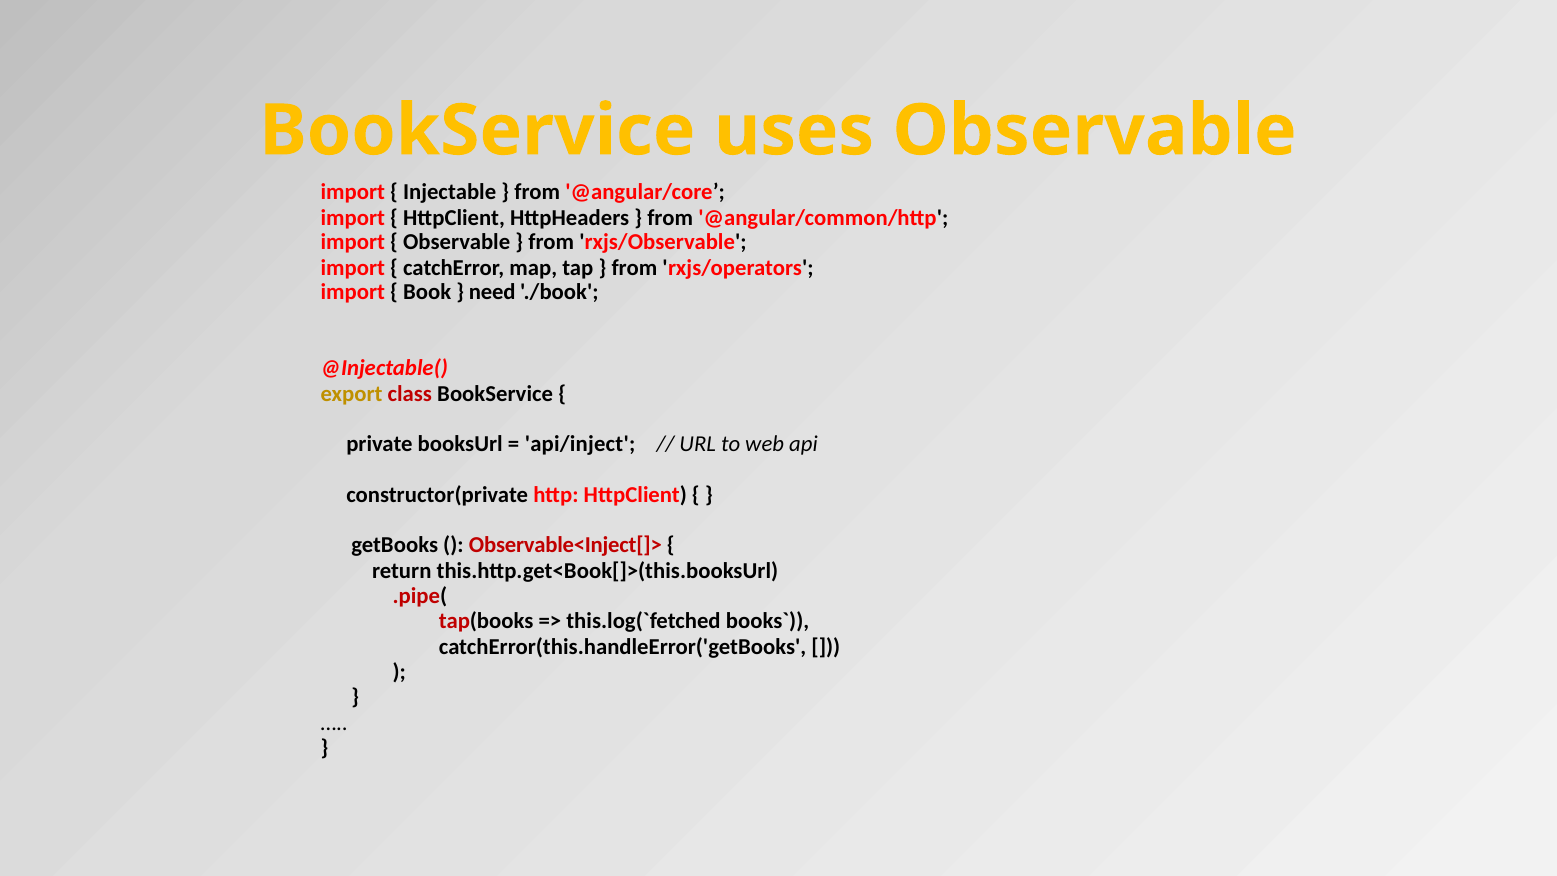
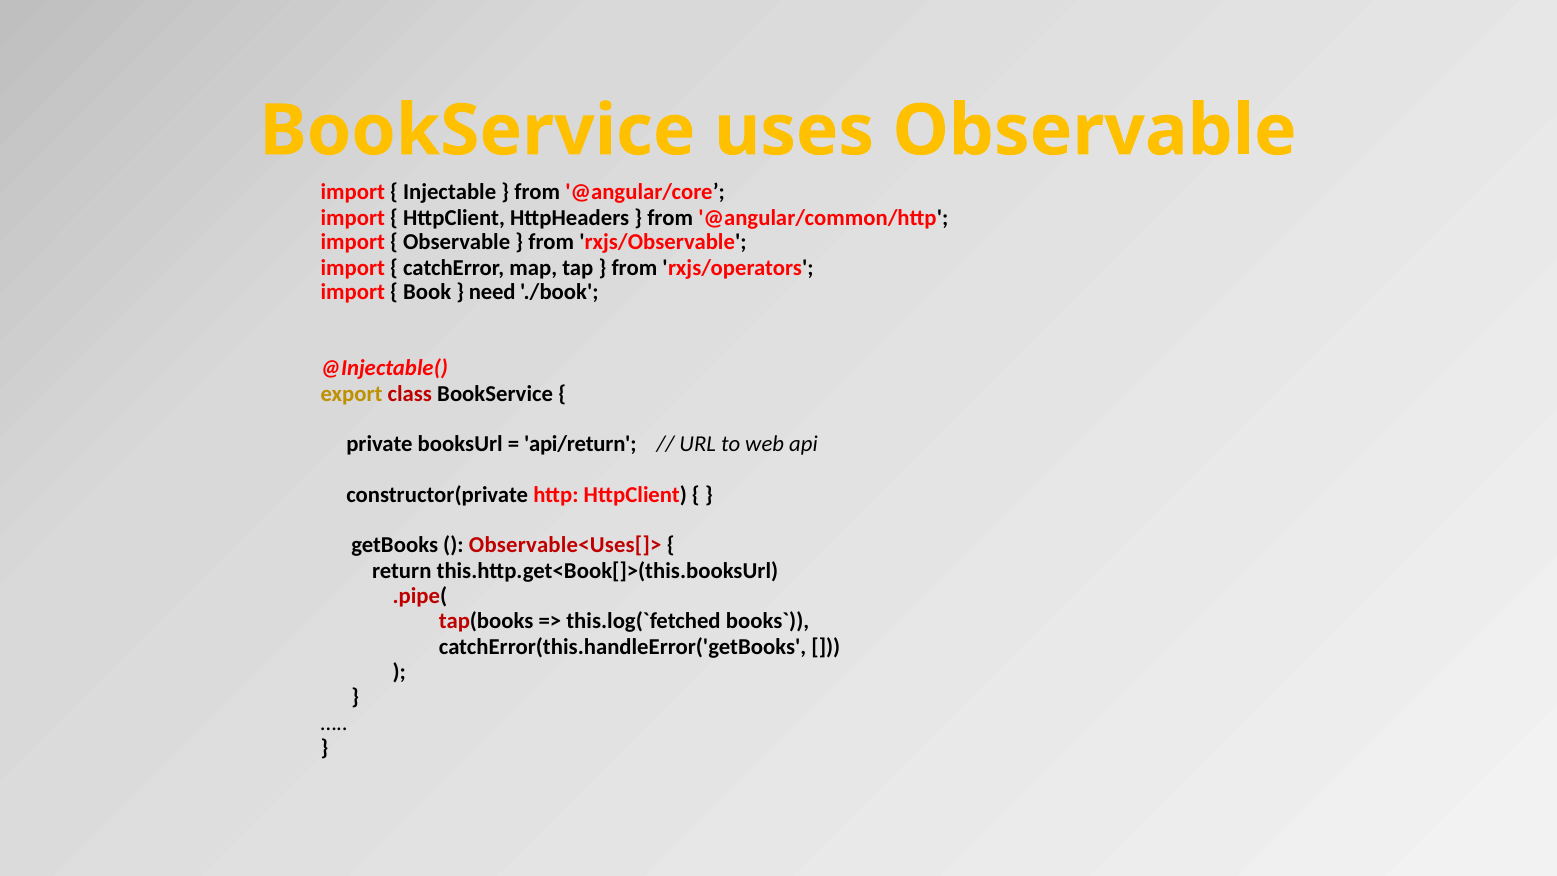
api/inject: api/inject -> api/return (580, 444)
Observable<Inject[]>: Observable<Inject[]> -> Observable<Uses[]> (565, 545)
